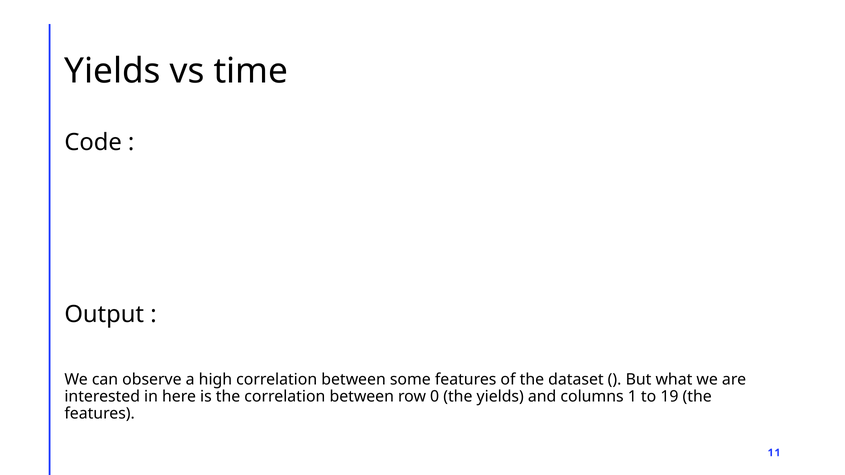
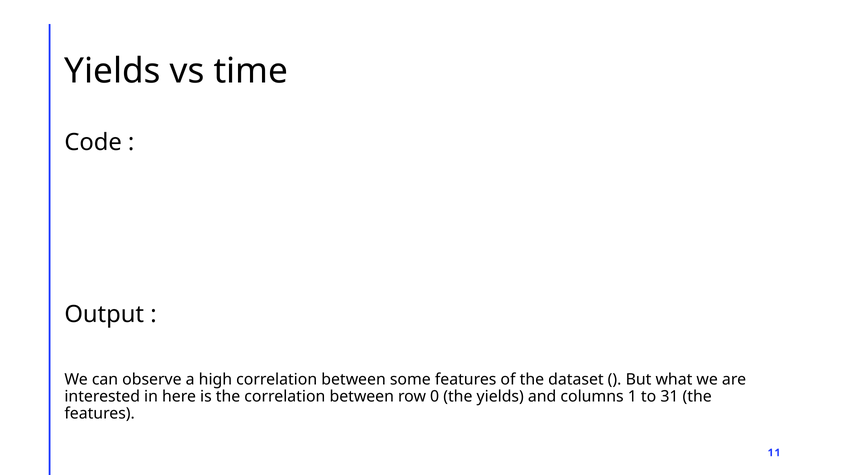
19: 19 -> 31 (669, 397)
